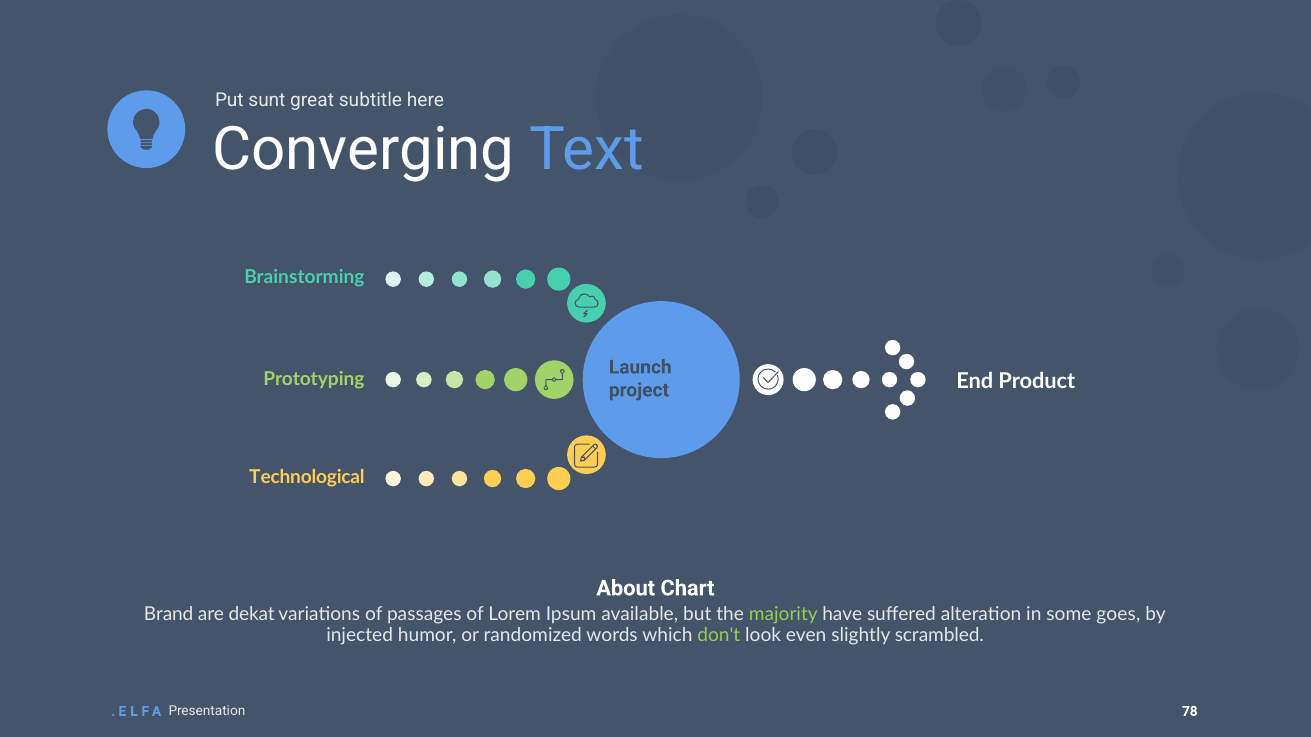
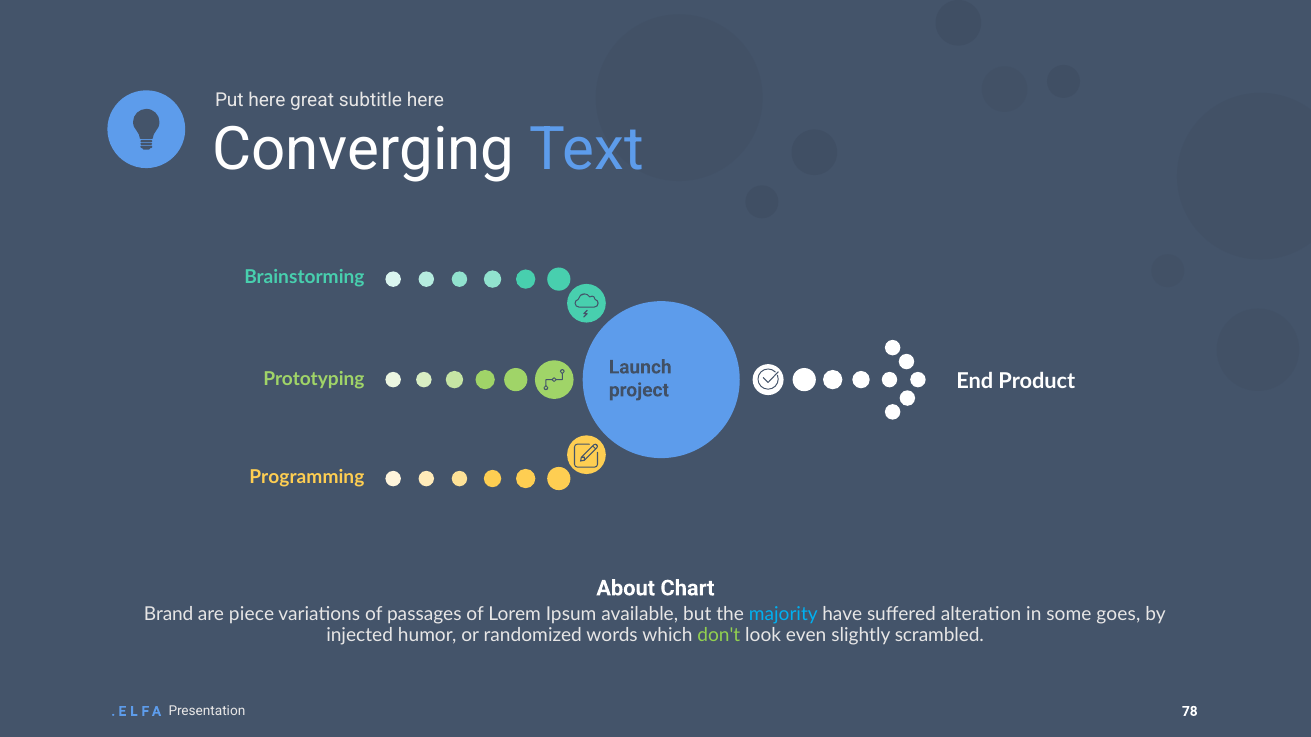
Put sunt: sunt -> here (267, 100)
Technological: Technological -> Programming (307, 477)
dekat: dekat -> piece (252, 615)
majority colour: light green -> light blue (783, 615)
